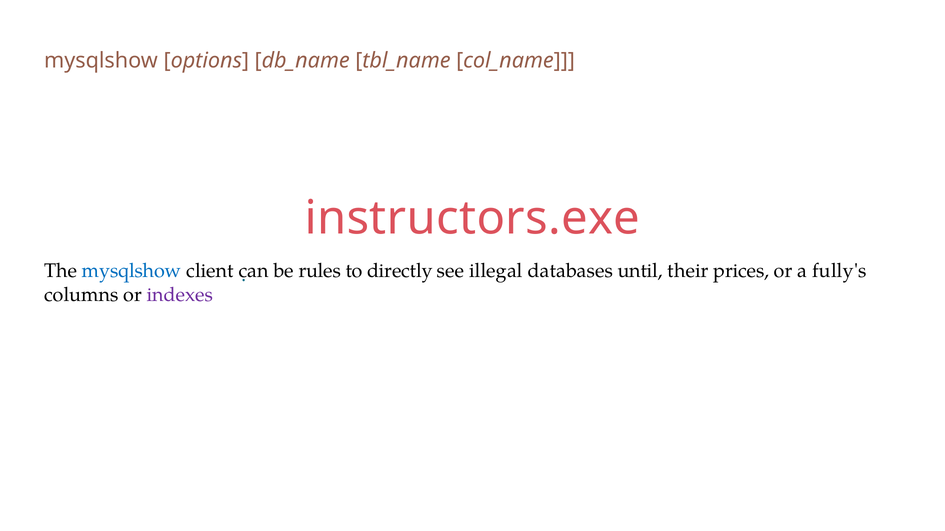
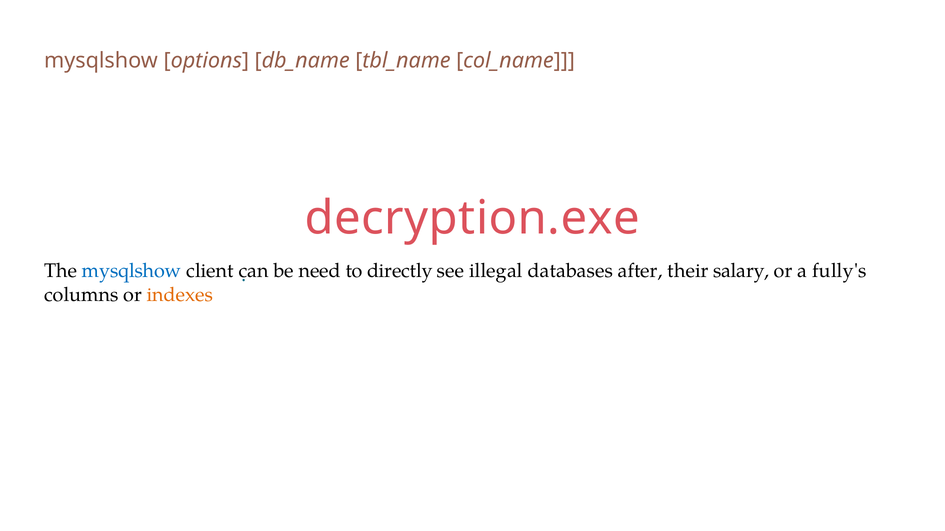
instructors.exe: instructors.exe -> decryption.exe (472, 218)
rules: rules -> need (320, 271)
until: until -> after (640, 271)
prices: prices -> salary (741, 271)
indexes colour: purple -> orange (180, 295)
